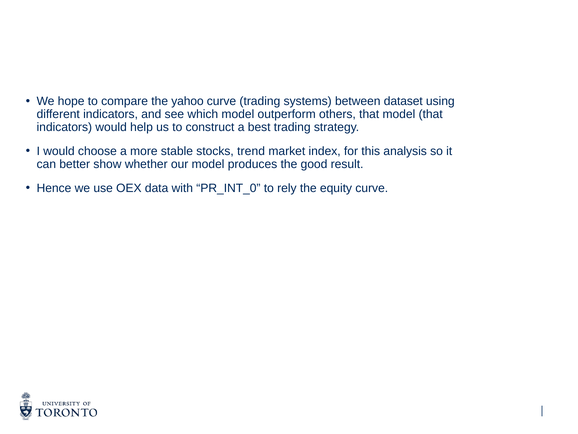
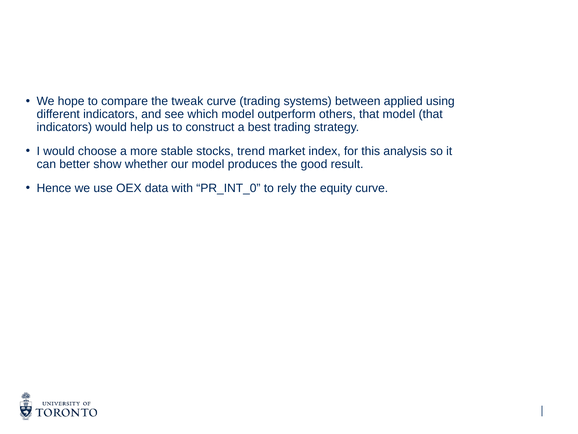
yahoo: yahoo -> tweak (187, 101)
dataset: dataset -> applied (403, 101)
